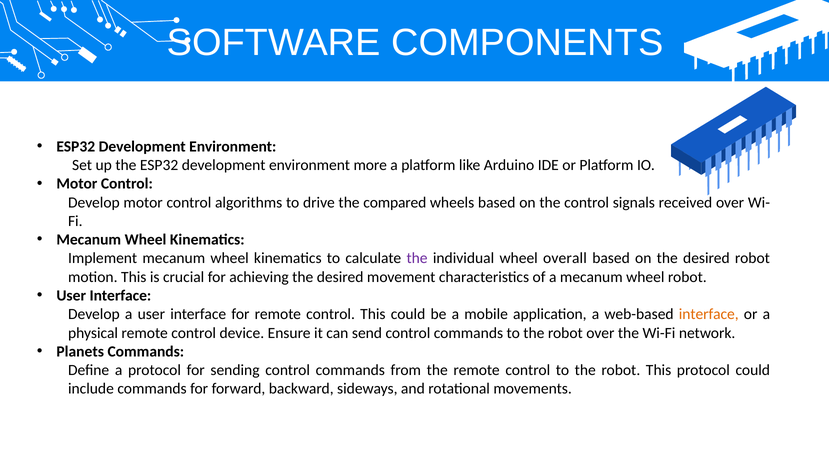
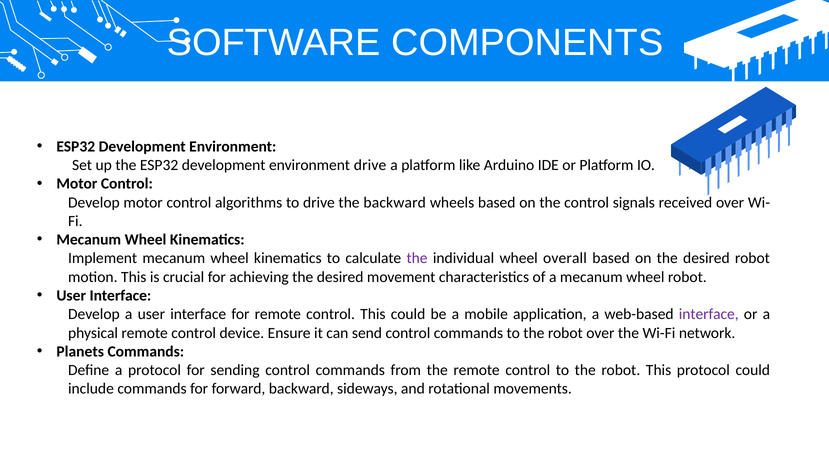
environment more: more -> drive (370, 165)
the compared: compared -> backward (395, 203)
interface colour: orange -> purple (709, 314)
